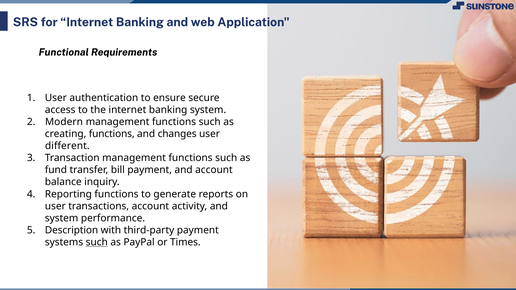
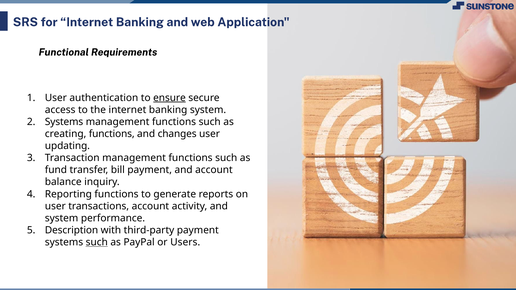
ensure underline: none -> present (169, 98)
Modern: Modern -> Systems (64, 122)
different: different -> updating (67, 146)
Times: Times -> Users (185, 242)
